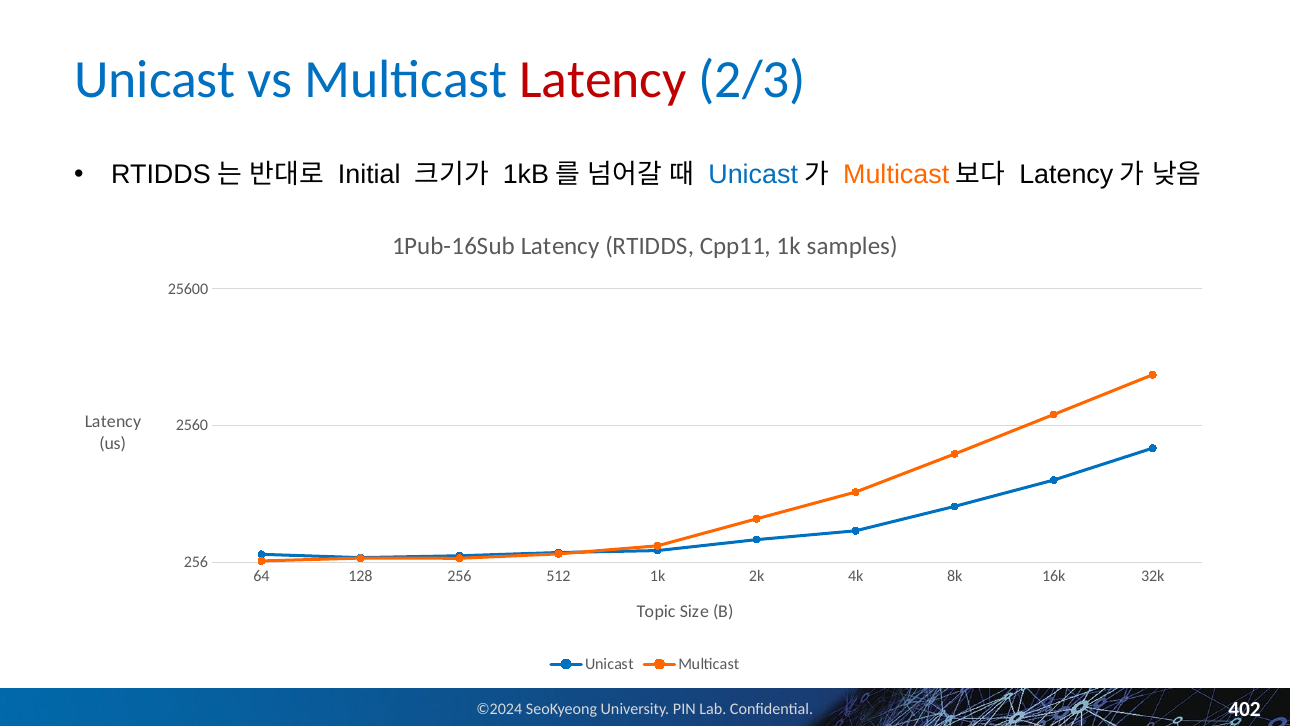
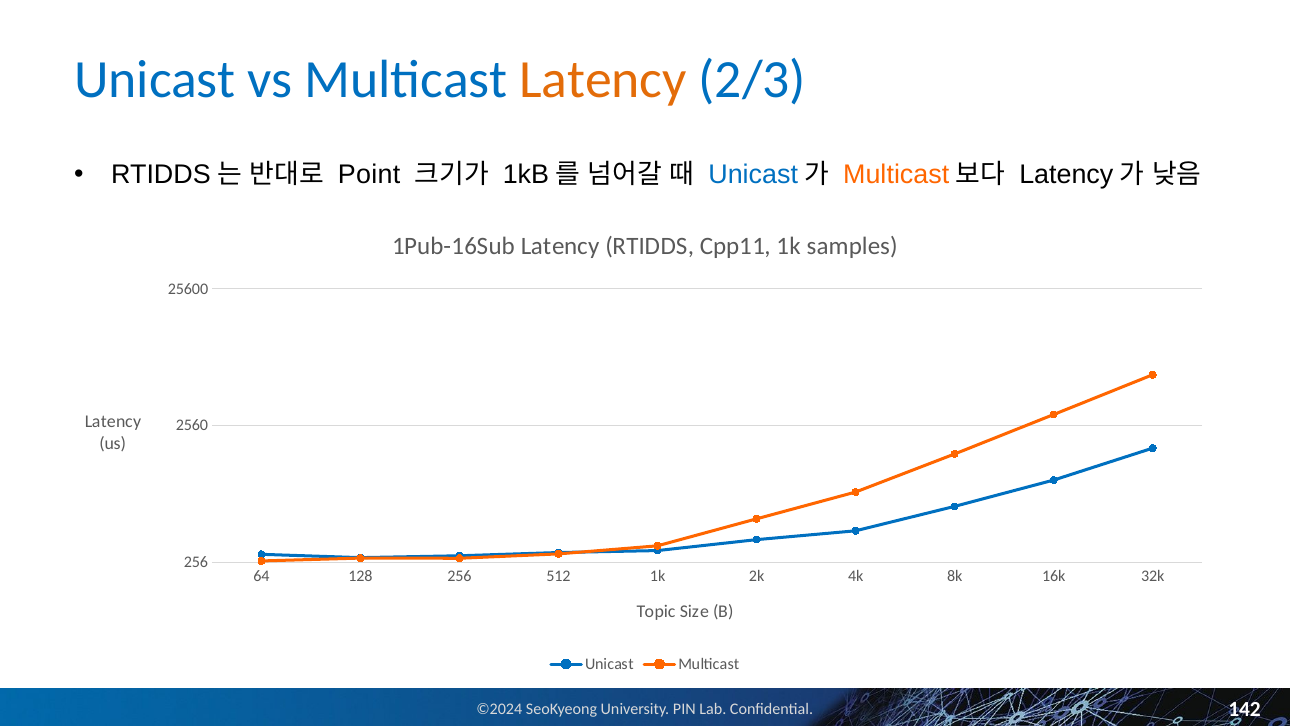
Latency colour: red -> orange (603, 80)
Initial: Initial -> Point (369, 175)
402: 402 -> 142 (1245, 709)
